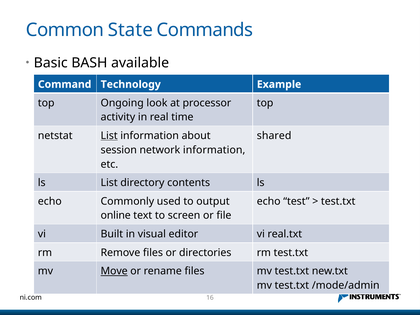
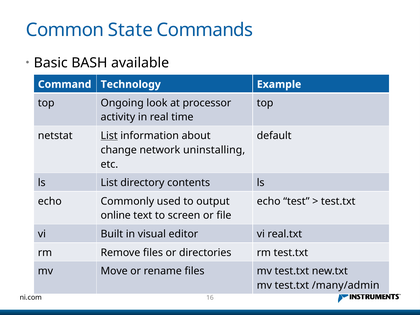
shared: shared -> default (274, 136)
session: session -> change (119, 150)
network information: information -> uninstalling (214, 150)
Move underline: present -> none (114, 271)
/mode/admin: /mode/admin -> /many/admin (346, 285)
